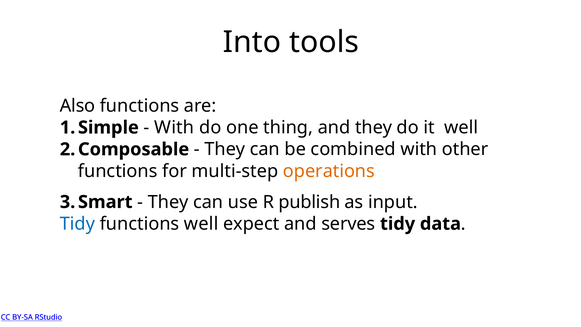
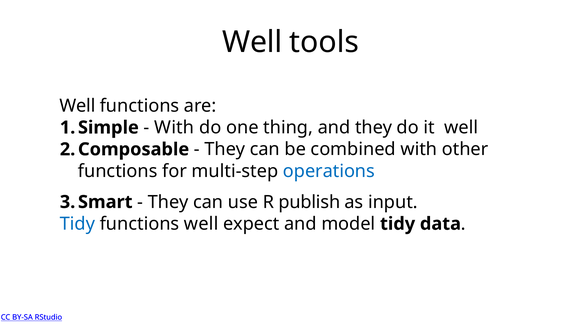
Into: Into -> Well (252, 42)
Also: Also -> Well (77, 106)
operations colour: orange -> blue (329, 171)
serves: serves -> model (348, 224)
